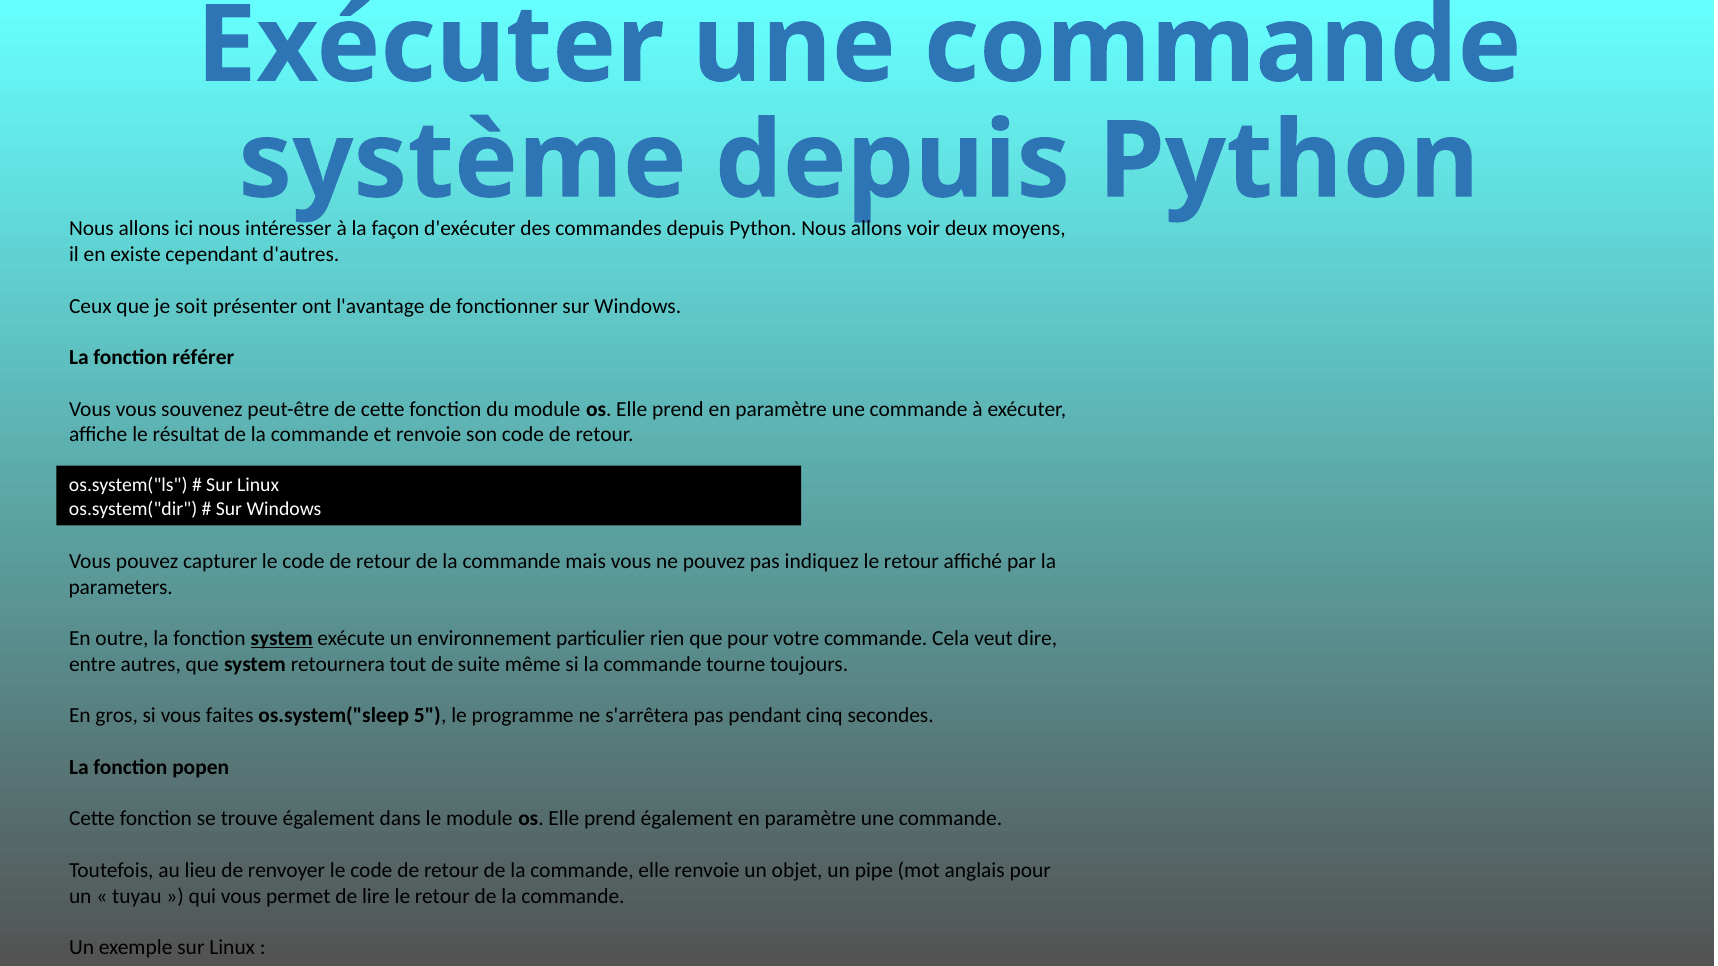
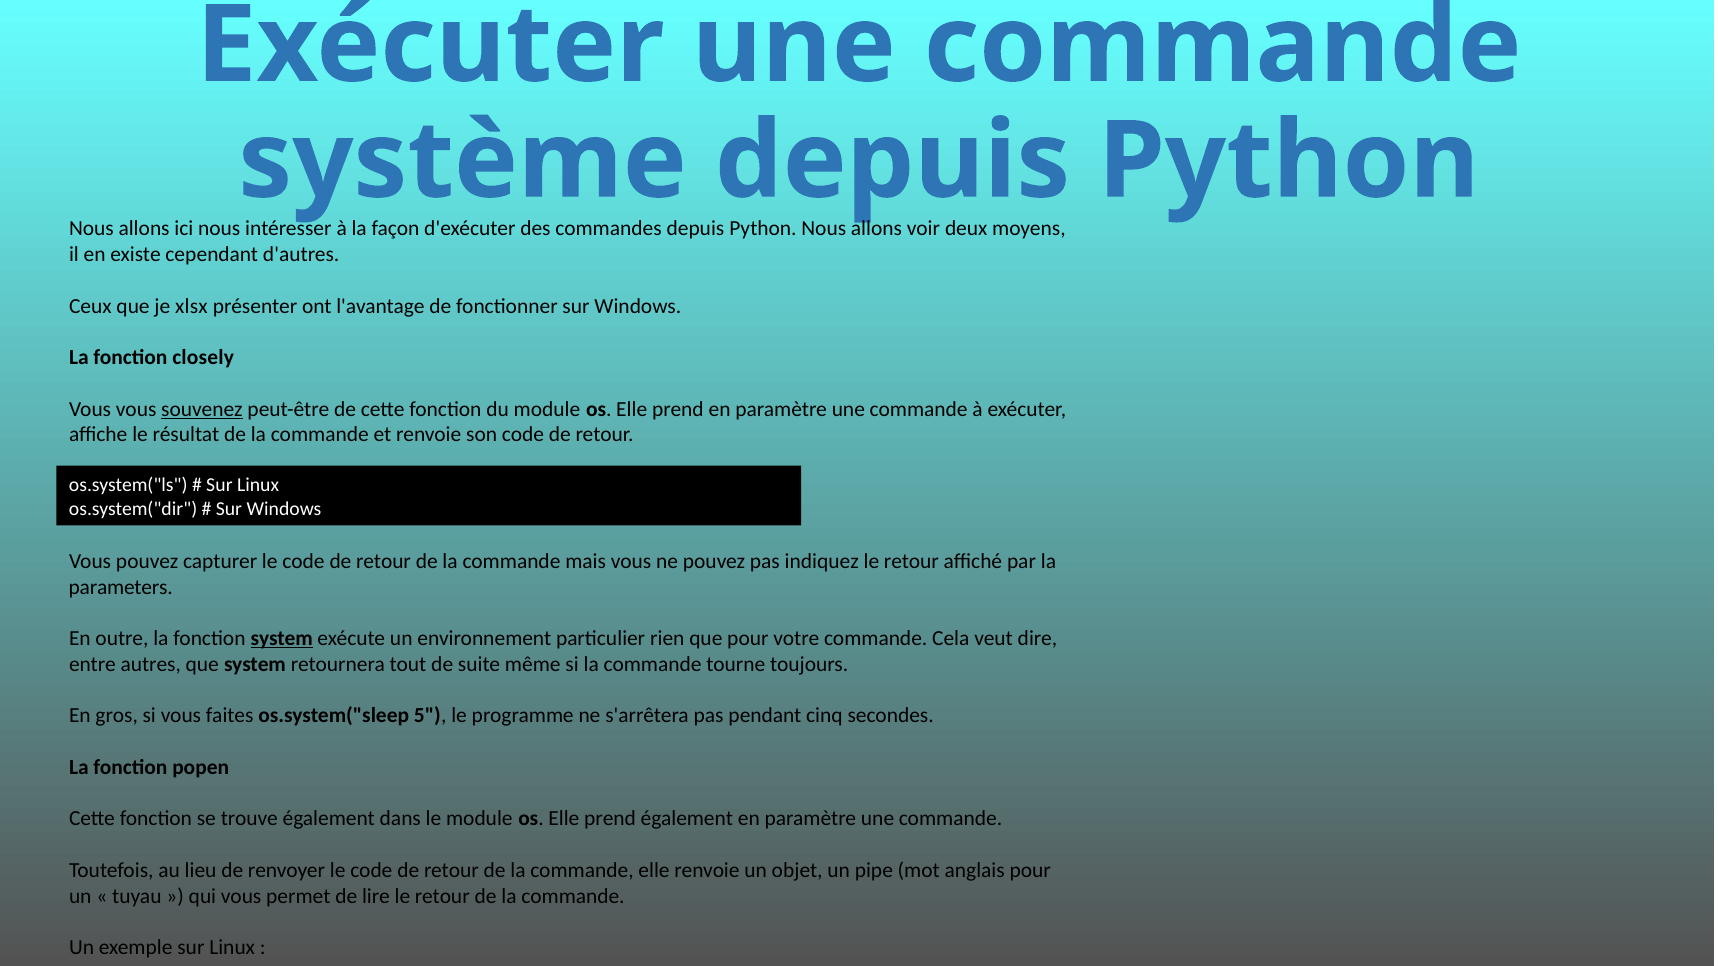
soit: soit -> xlsx (191, 306)
référer: référer -> closely (203, 358)
souvenez underline: none -> present (202, 409)
